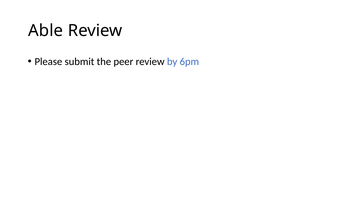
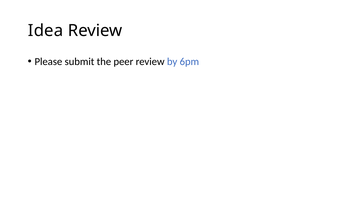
Able: Able -> Idea (46, 31)
